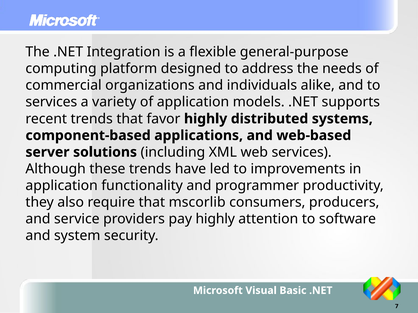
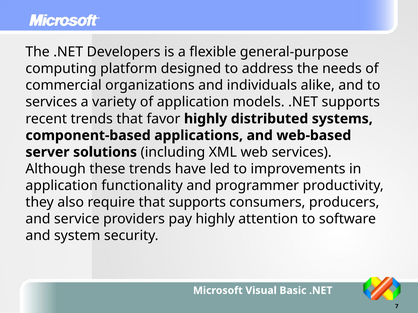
Integration: Integration -> Developers (124, 52)
that mscorlib: mscorlib -> supports (197, 203)
